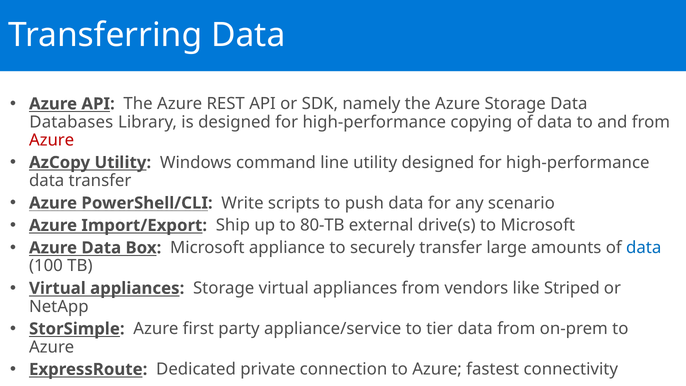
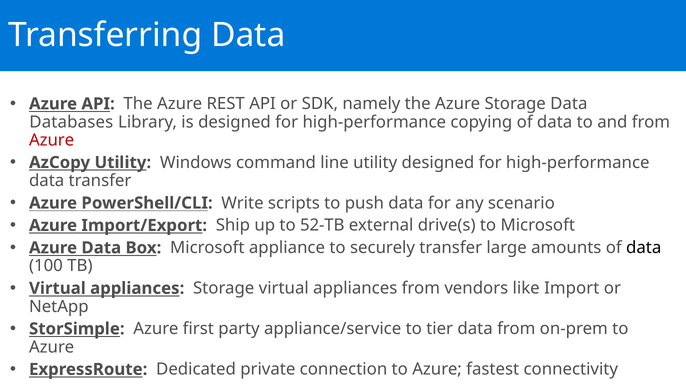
80-TB: 80-TB -> 52-TB (322, 225)
data colour: blue -> black (644, 248)
Striped: Striped -> Import (572, 288)
